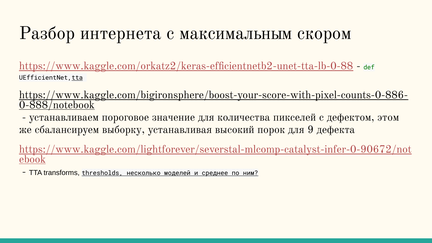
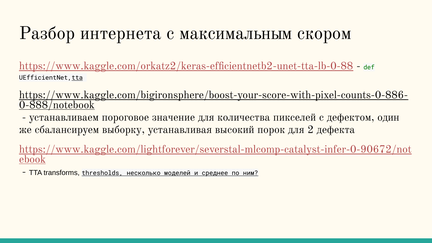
этом: этом -> один (388, 117)
9: 9 -> 2 (311, 130)
